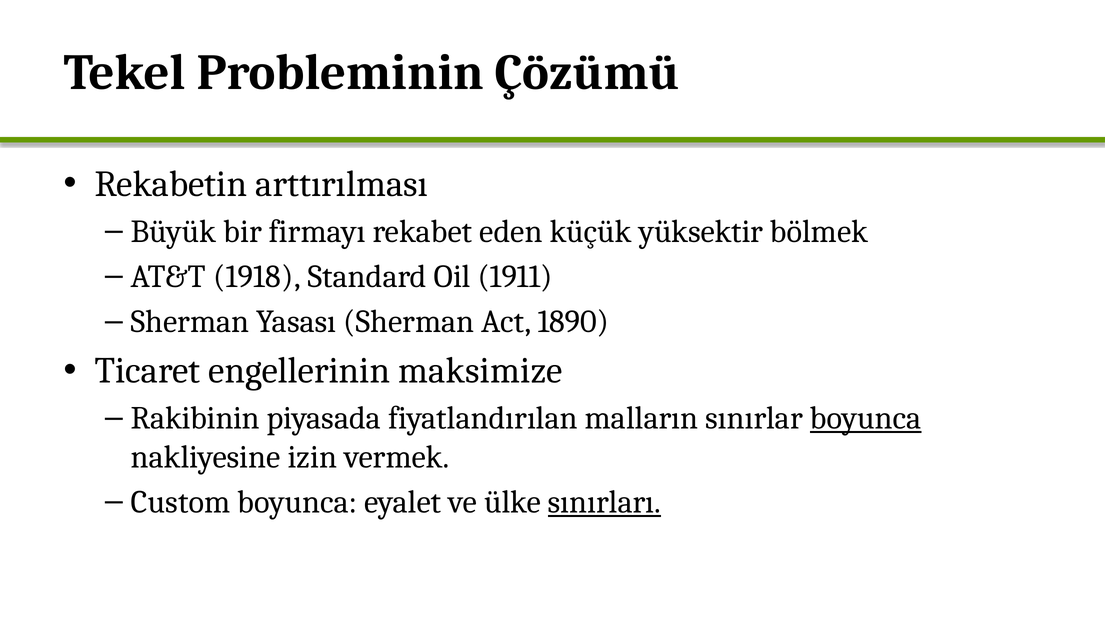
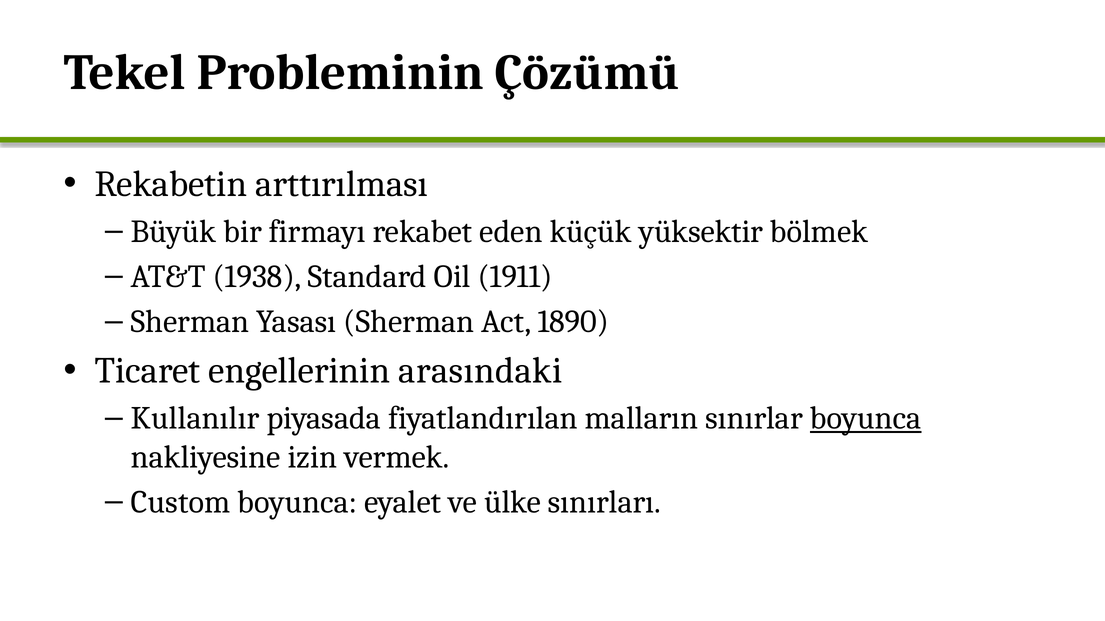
1918: 1918 -> 1938 (257, 277)
maksimize: maksimize -> arasındaki (480, 371)
Rakibinin: Rakibinin -> Kullanılır (195, 419)
sınırları underline: present -> none (604, 503)
